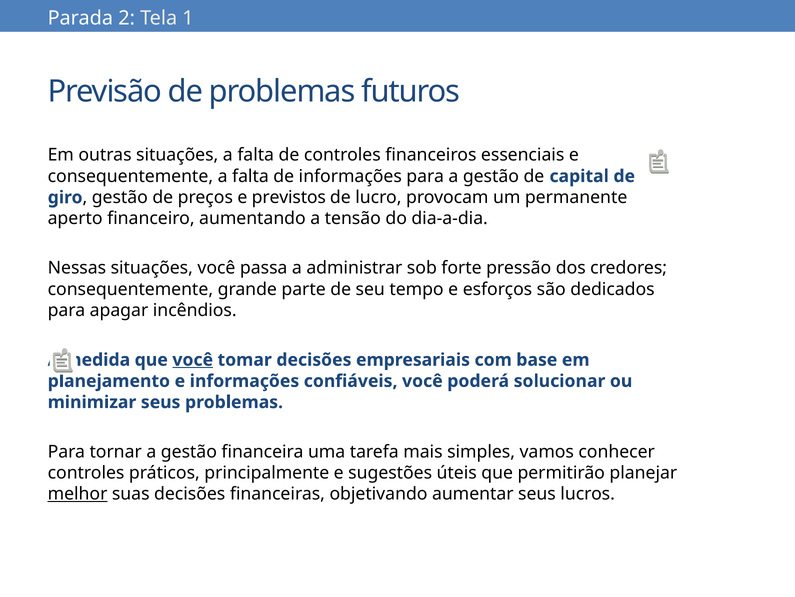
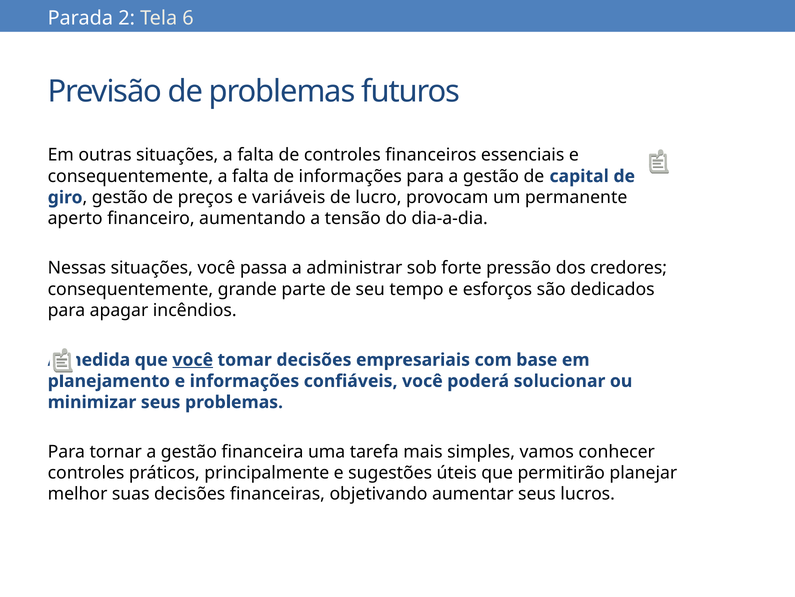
1: 1 -> 6 (188, 18)
previstos: previstos -> variáveis (289, 197)
melhor underline: present -> none (78, 493)
